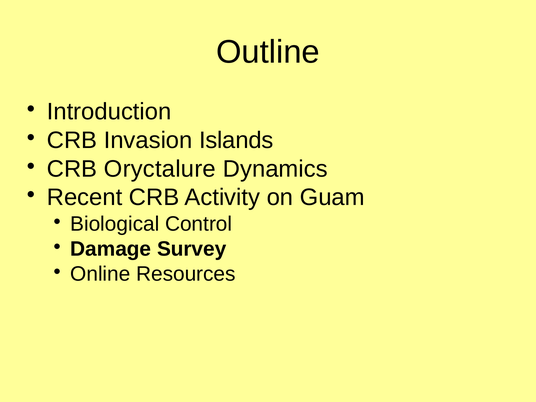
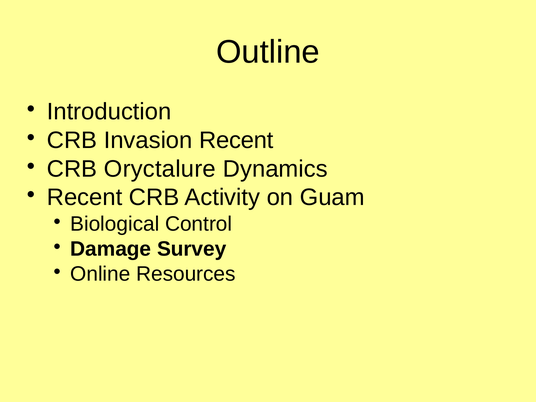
Invasion Islands: Islands -> Recent (236, 140)
